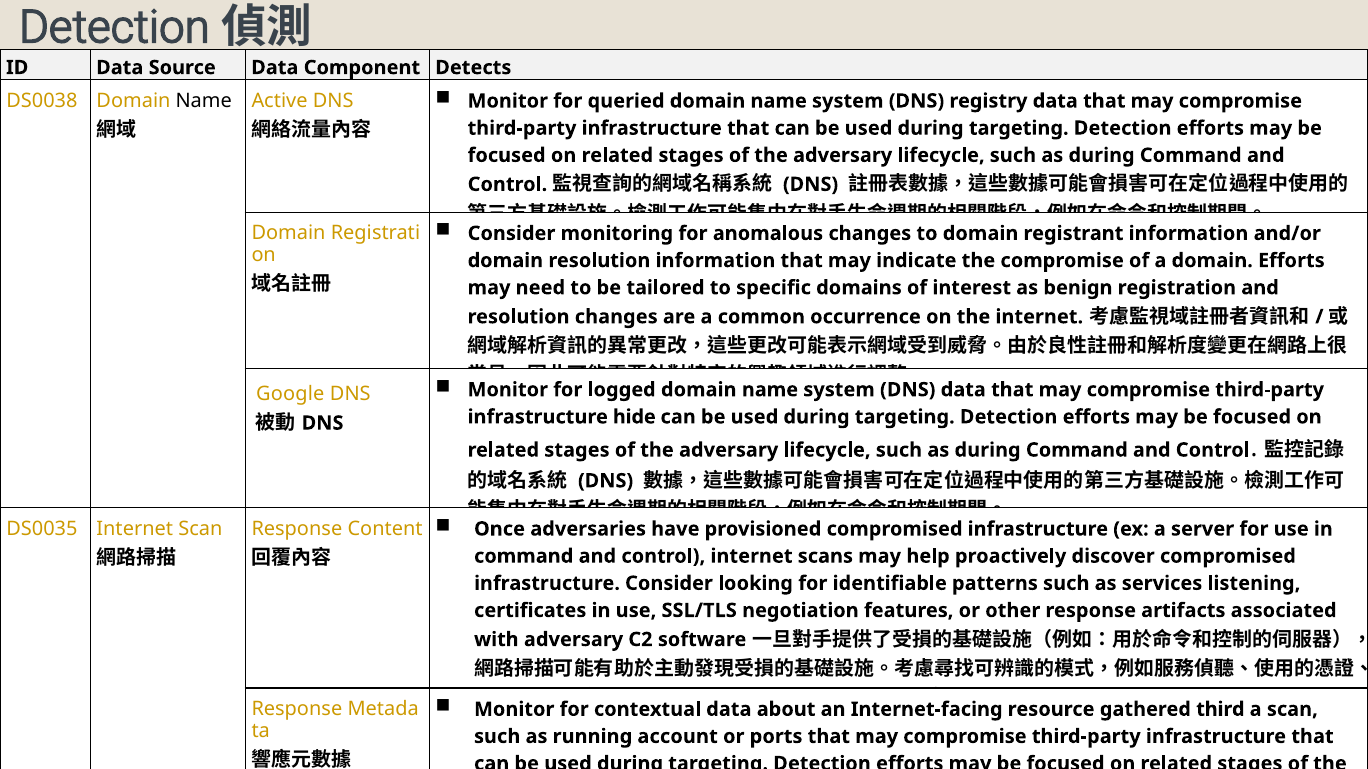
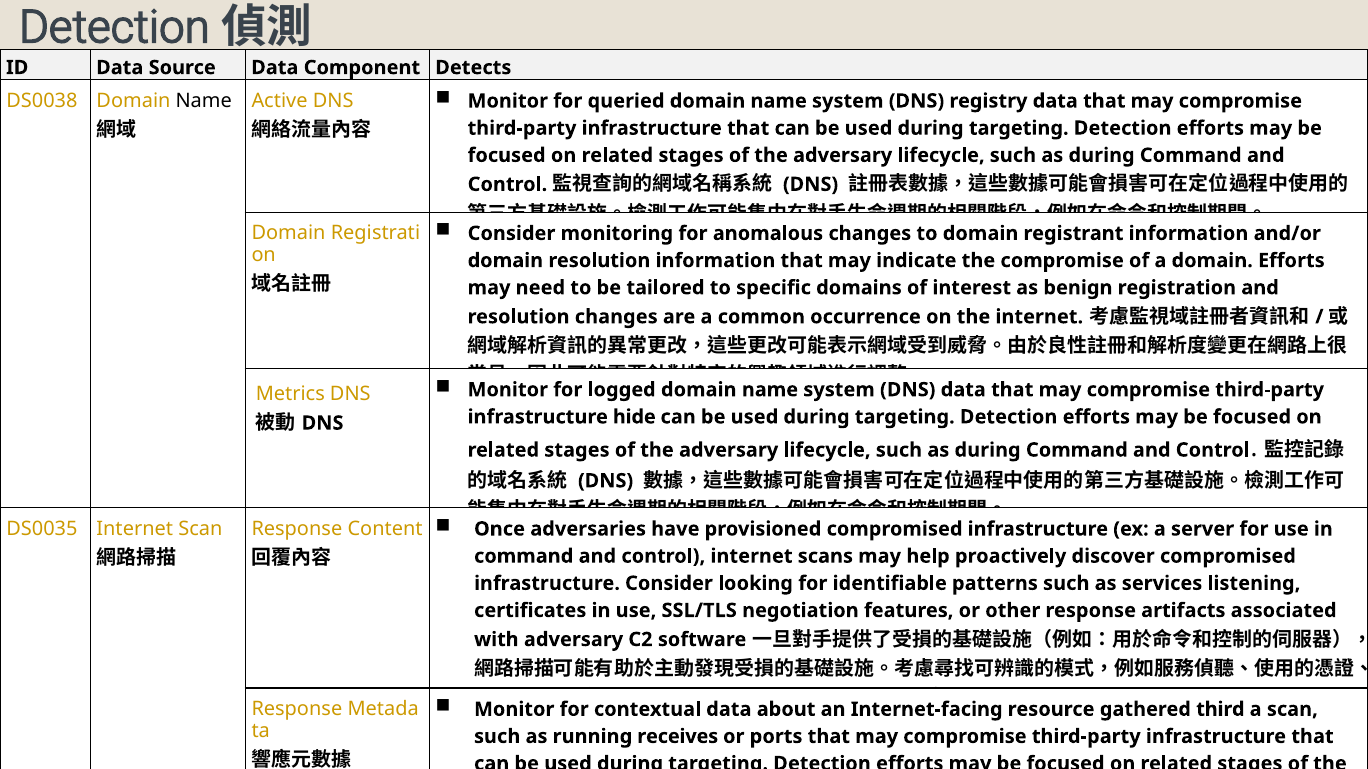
Google: Google -> Metrics (290, 394)
account: account -> receives (678, 737)
